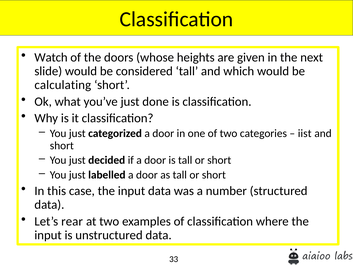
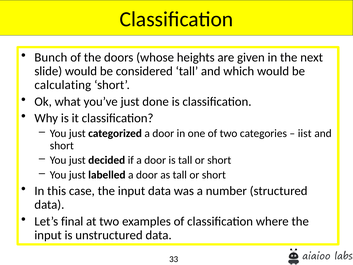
Watch: Watch -> Bunch (51, 57)
rear: rear -> final (72, 221)
